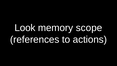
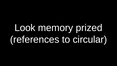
scope: scope -> prized (89, 28)
actions: actions -> circular (90, 39)
